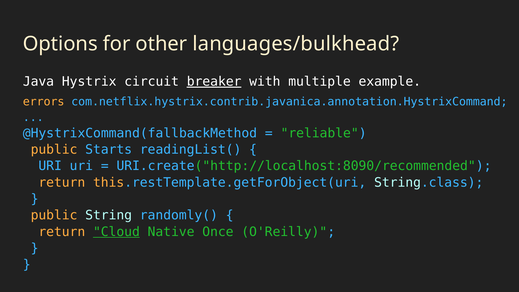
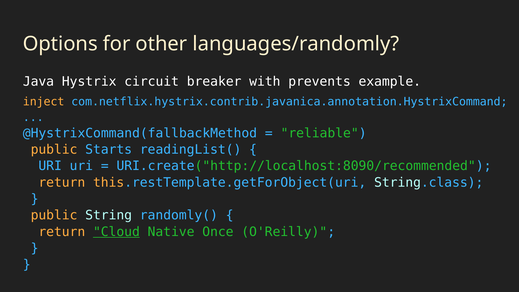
languages/bulkhead: languages/bulkhead -> languages/randomly (296, 44)
breaker underline: present -> none (214, 82)
multiple: multiple -> prevents (320, 82)
errors: errors -> inject (44, 102)
